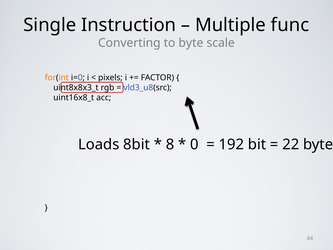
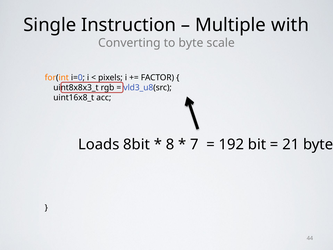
func: func -> with (290, 25)
0: 0 -> 7 (194, 144)
22: 22 -> 21 (291, 144)
